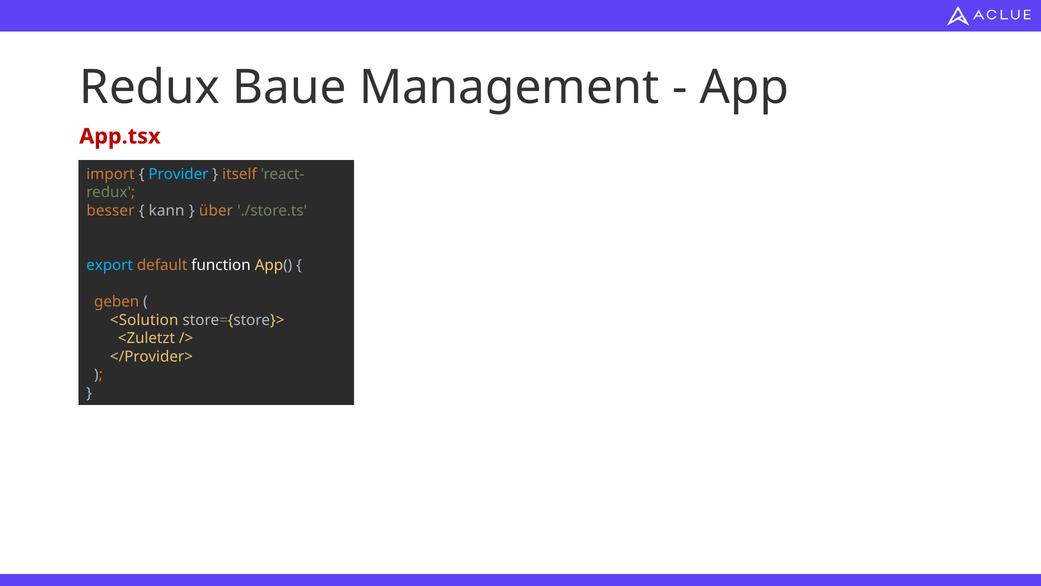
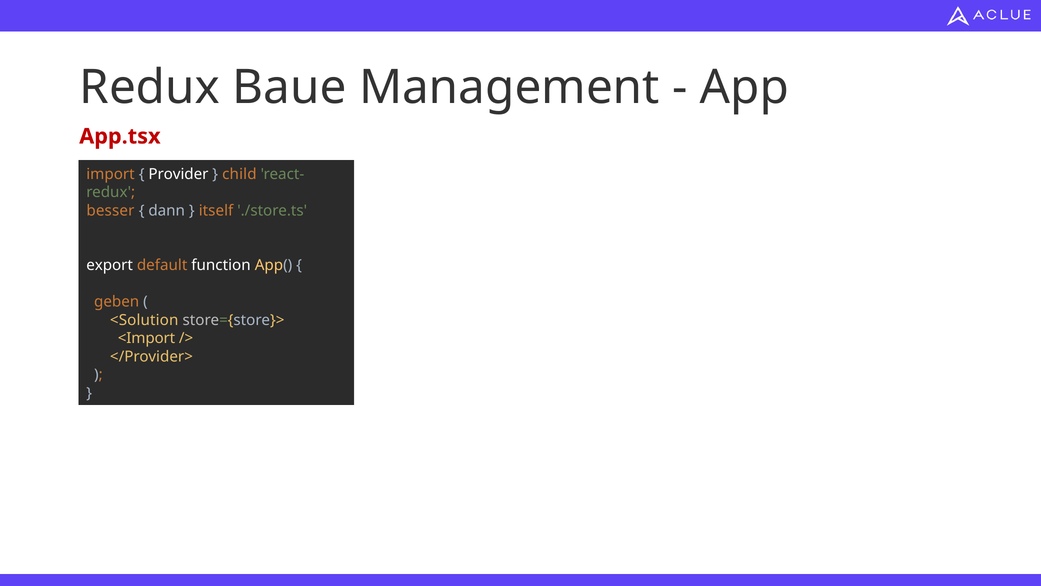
Provider colour: light blue -> white (178, 174)
itself: itself -> child (239, 174)
kann: kann -> dann (167, 210)
über: über -> itself (216, 210)
export colour: light blue -> white (110, 265)
<Zuletzt: <Zuletzt -> <Import (147, 338)
